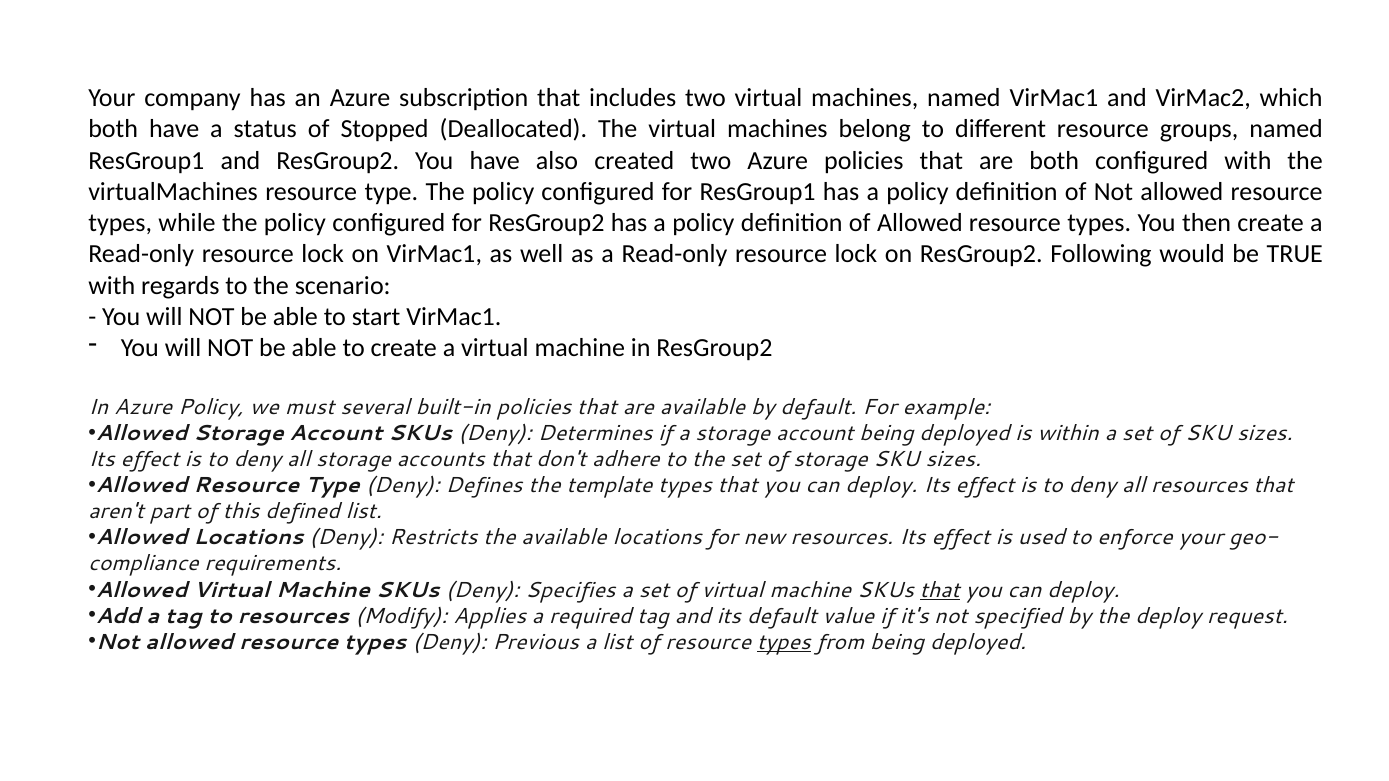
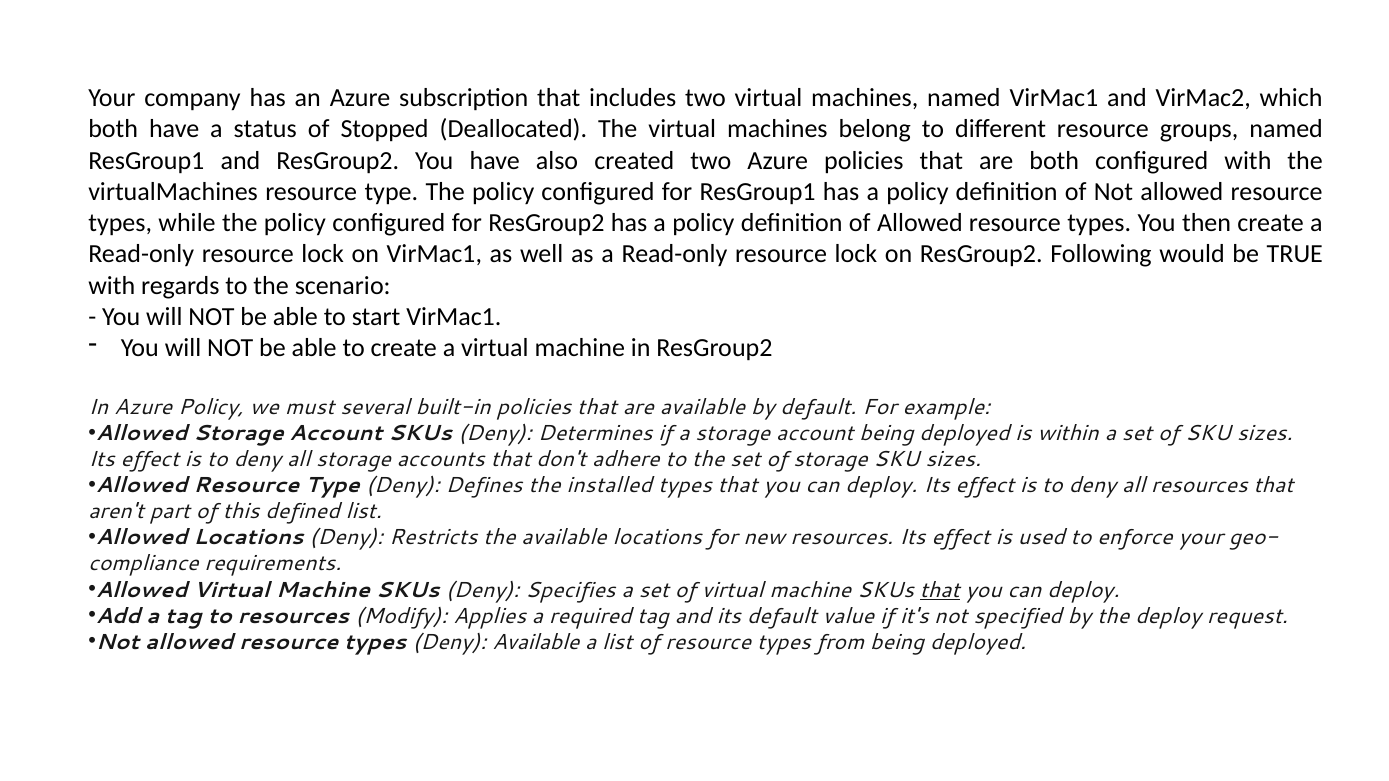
template: template -> installed (609, 486)
Deny Previous: Previous -> Available (536, 642)
types underline: present -> none (784, 642)
